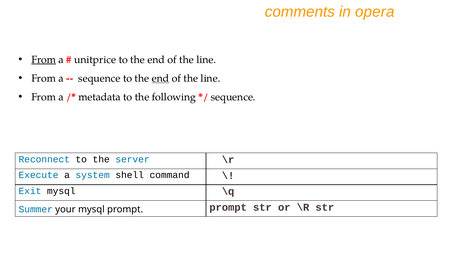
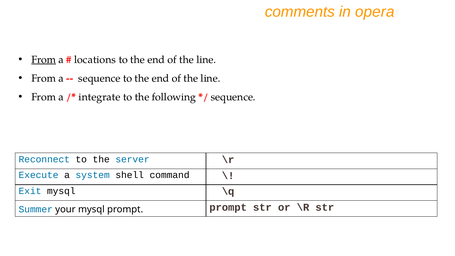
unitprice: unitprice -> locations (95, 60)
end underline: present -> none (160, 78)
metadata: metadata -> integrate (100, 97)
